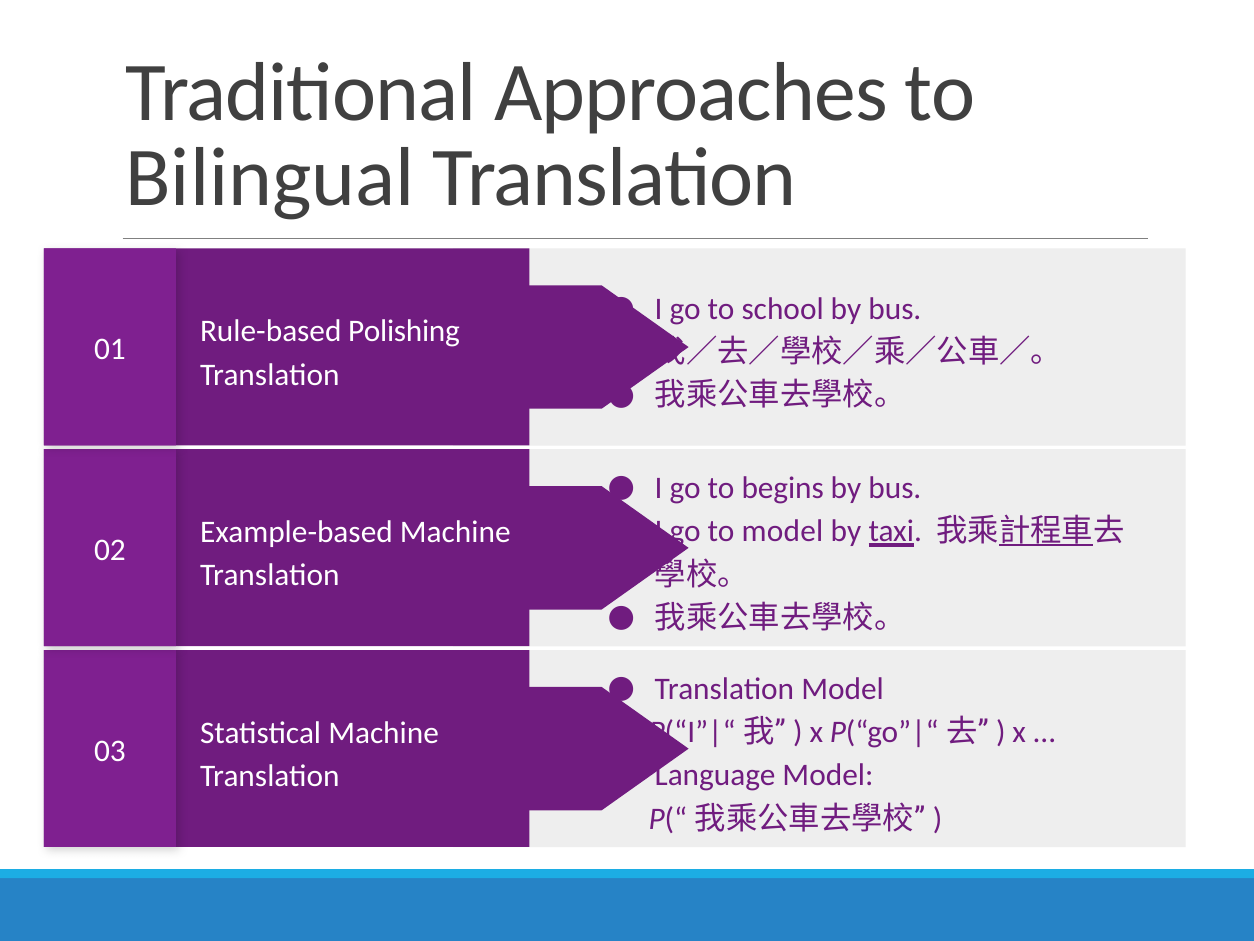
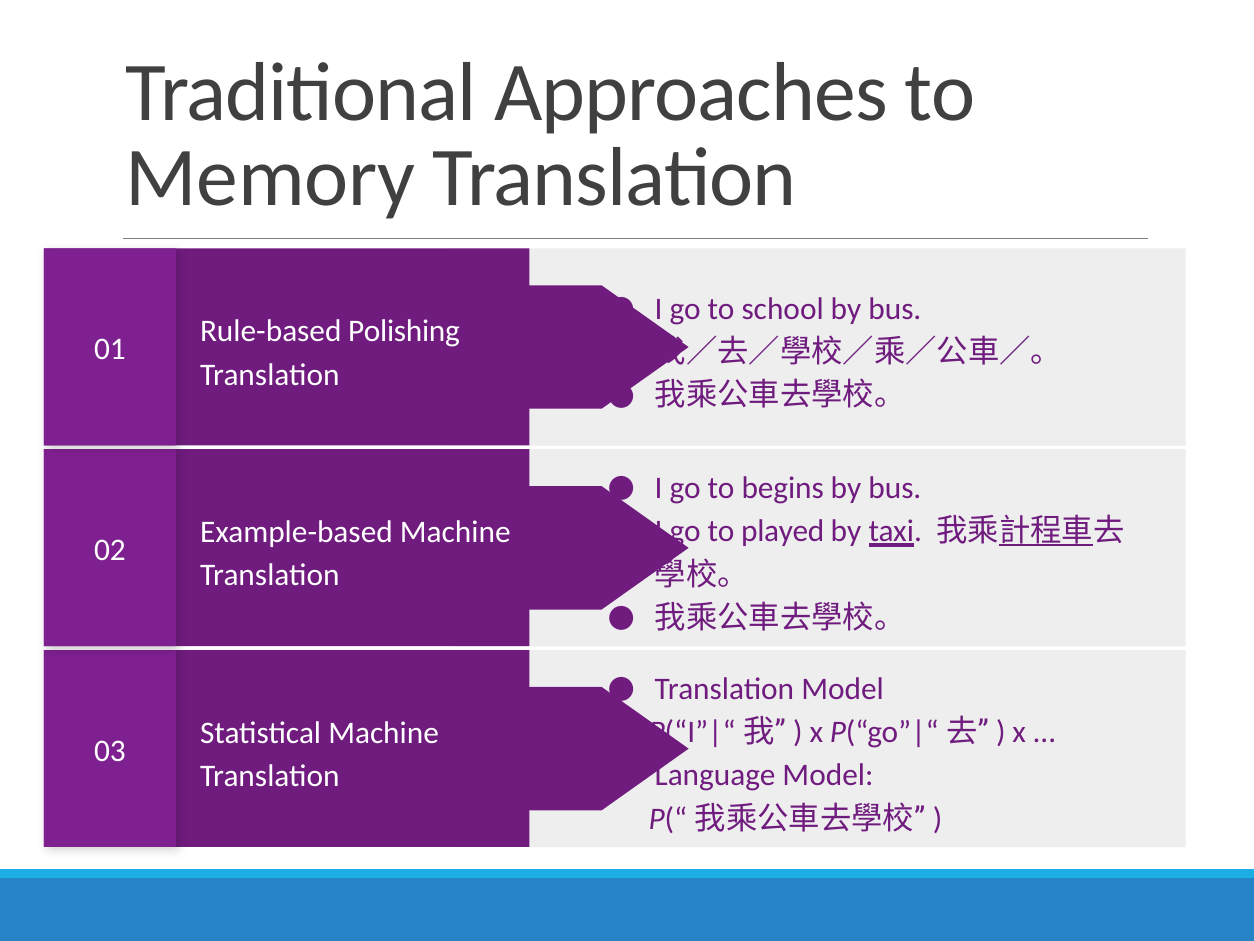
Bilingual: Bilingual -> Memory (270, 178)
to model: model -> played (783, 531)
